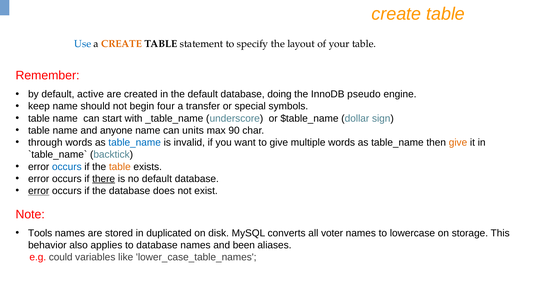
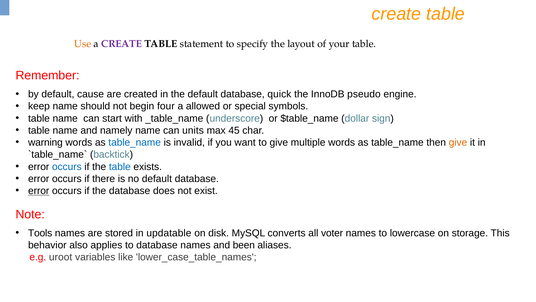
Use colour: blue -> orange (83, 44)
CREATE colour: orange -> purple (122, 44)
active: active -> cause (91, 94)
doing: doing -> quick (279, 94)
transfer: transfer -> allowed (203, 106)
anyone: anyone -> namely (116, 130)
90: 90 -> 45 (234, 130)
through: through -> warning (45, 142)
table colour: orange -> blue (120, 166)
there underline: present -> none (104, 178)
duplicated: duplicated -> updatable (169, 233)
could: could -> uroot (61, 257)
